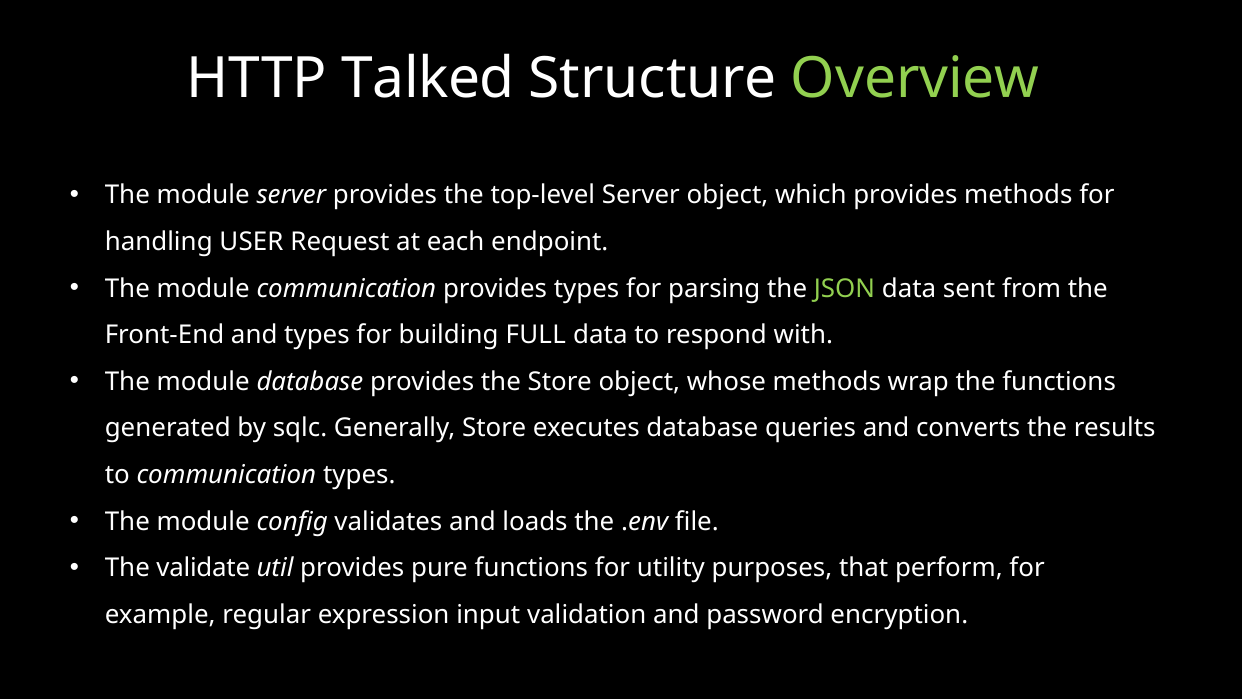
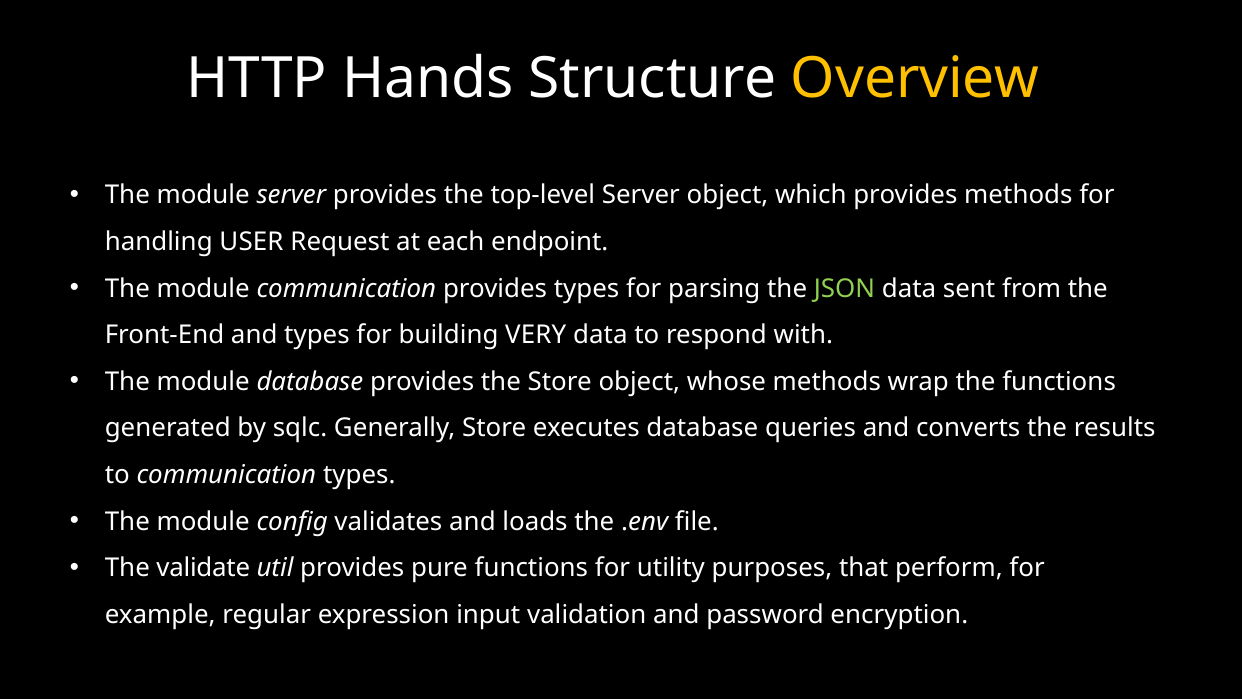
Talked: Talked -> Hands (428, 79)
Overview colour: light green -> yellow (915, 79)
FULL: FULL -> VERY (536, 335)
